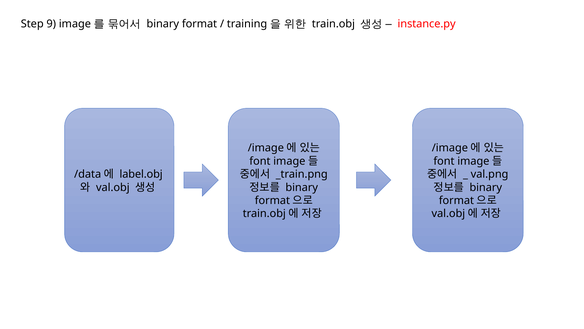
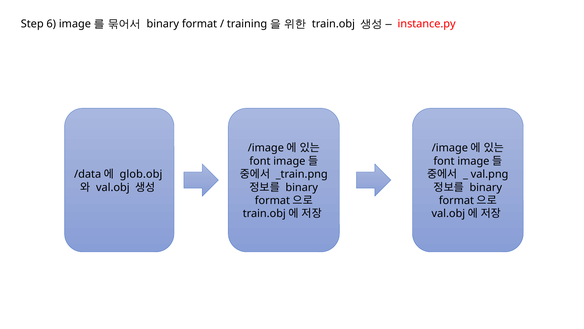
9: 9 -> 6 (51, 24)
label.obj: label.obj -> glob.obj (141, 174)
